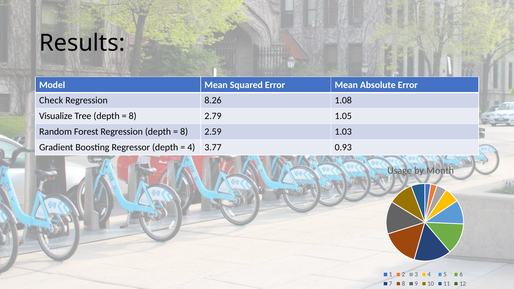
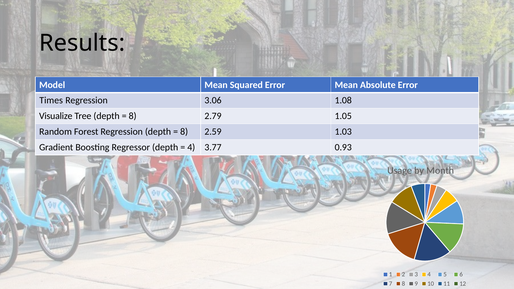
Check: Check -> Times (51, 101)
8.26: 8.26 -> 3.06 (213, 101)
